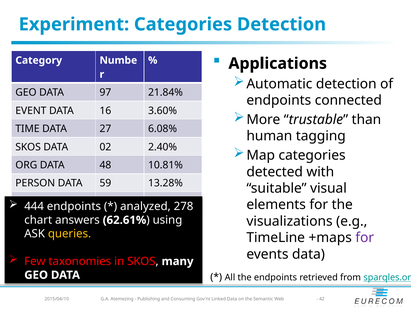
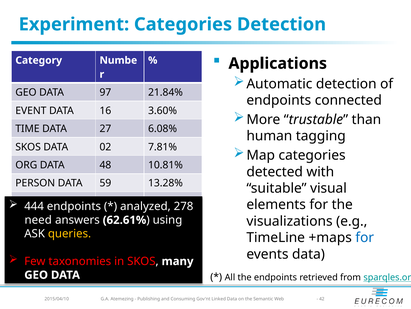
2.40%: 2.40% -> 7.81% (163, 147)
chart: chart -> need (38, 220)
for colour: purple -> blue (365, 237)
